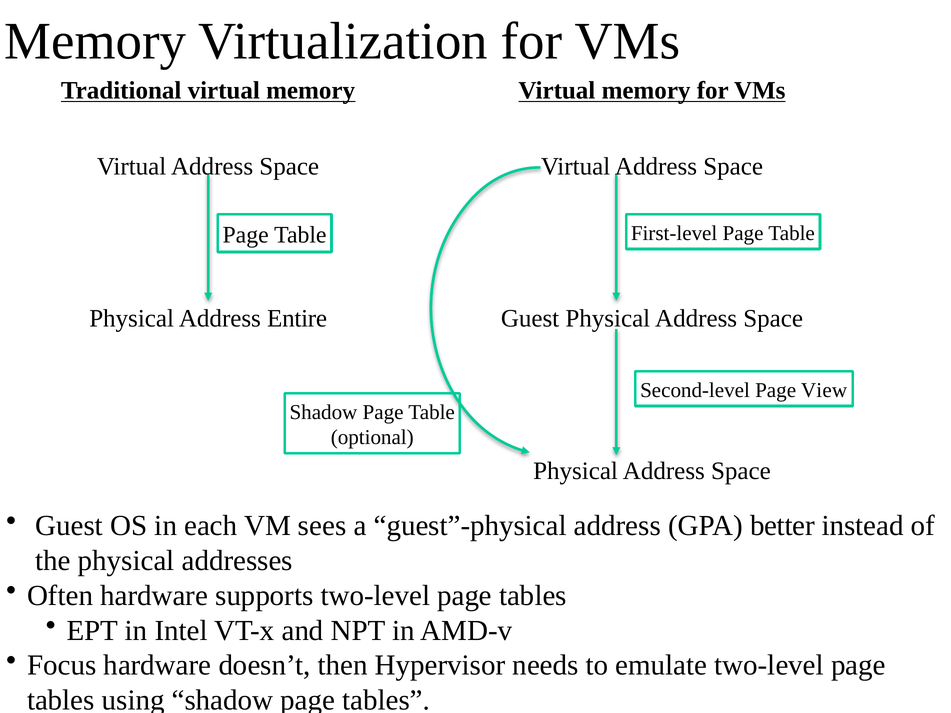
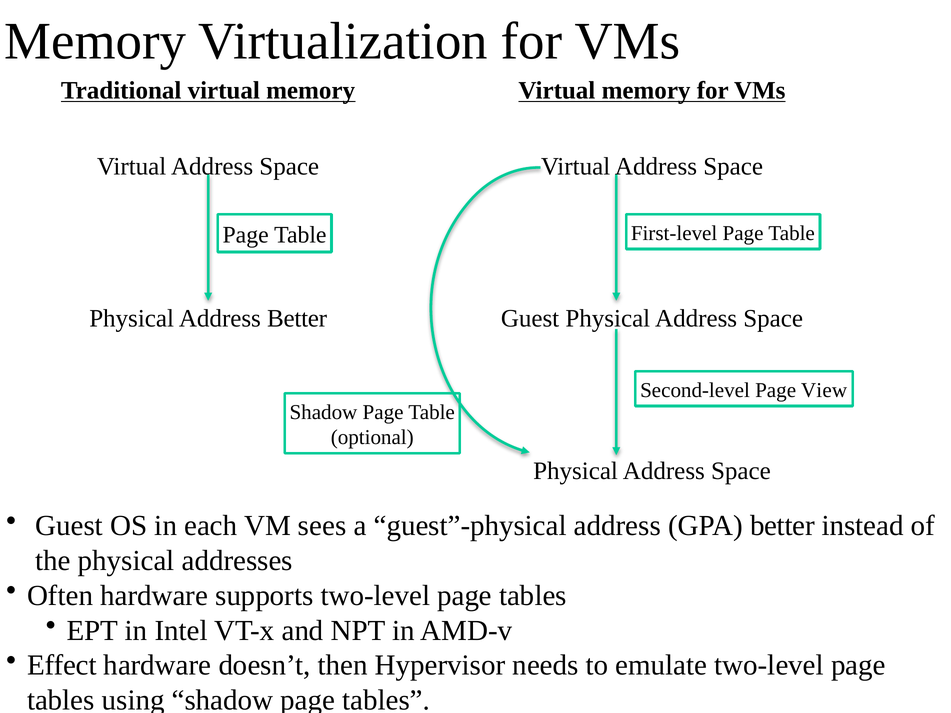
Address Entire: Entire -> Better (297, 319)
Focus: Focus -> Effect (62, 666)
